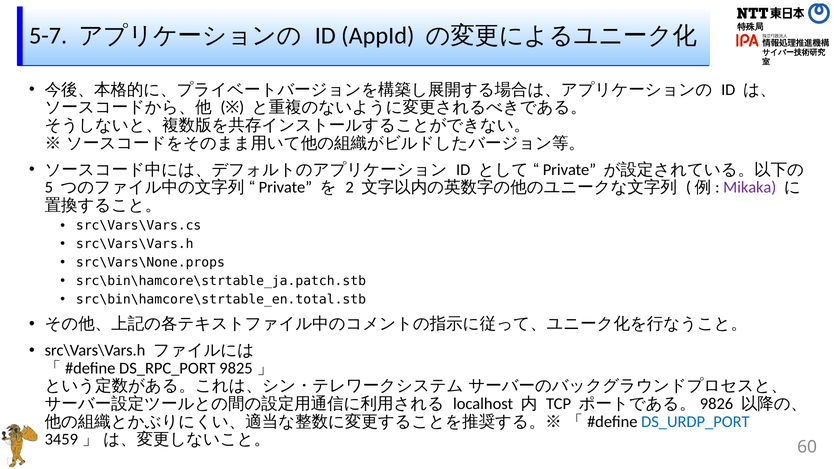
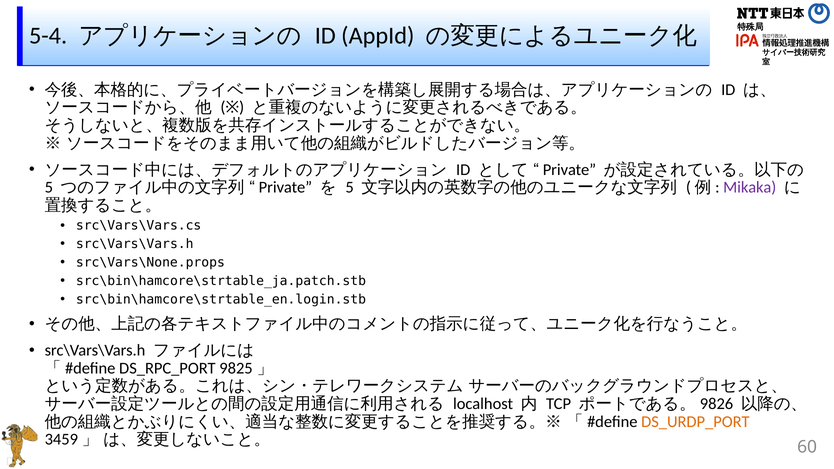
5-7: 5-7 -> 5-4 (48, 36)
2: 2 -> 5 (350, 187)
src\bin\hamcore\strtable_en.total.stb: src\bin\hamcore\strtable_en.total.stb -> src\bin\hamcore\strtable_en.login.stb (221, 299)
DS_URDP_PORT colour: blue -> orange (695, 422)
